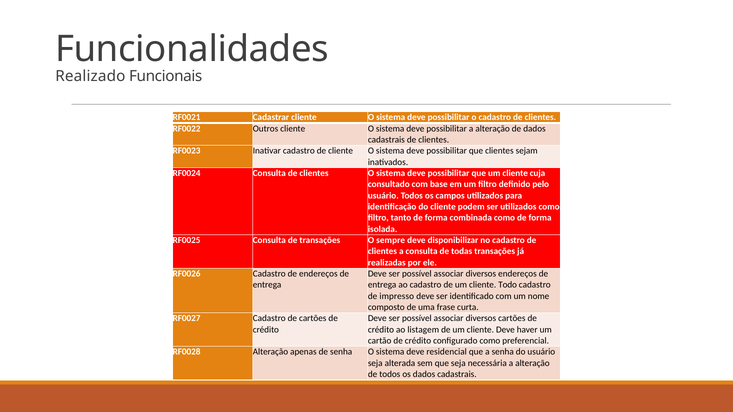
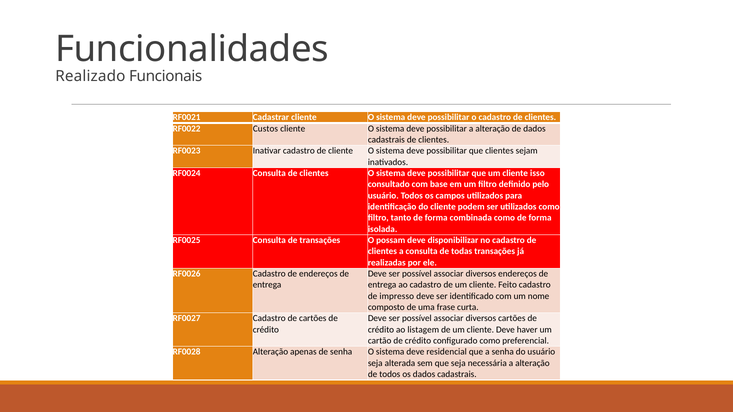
Outros: Outros -> Custos (265, 129)
cuja: cuja -> isso (537, 173)
sempre: sempre -> possam (391, 240)
Todo: Todo -> Feito (508, 285)
